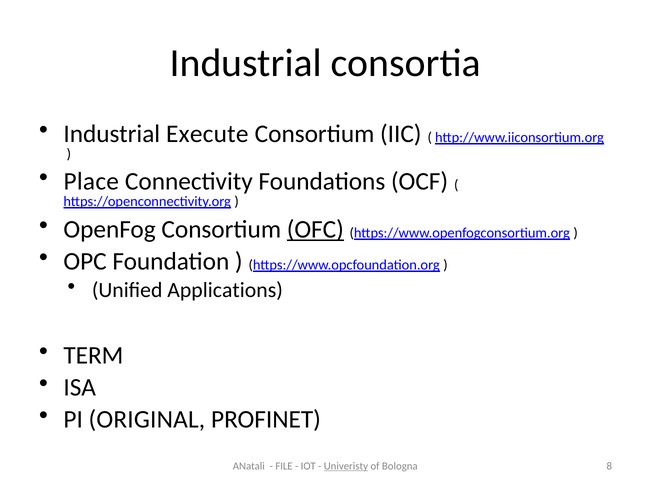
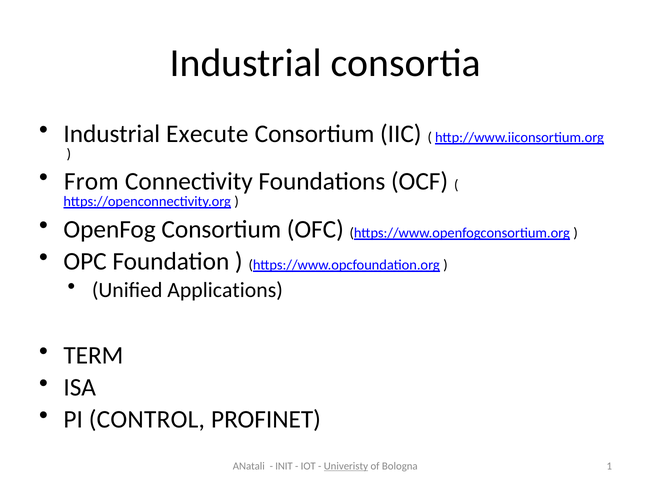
Place: Place -> From (91, 182)
OFC underline: present -> none (315, 229)
ORIGINAL: ORIGINAL -> CONTROL (147, 419)
FILE: FILE -> INIT (284, 466)
8: 8 -> 1 (609, 466)
